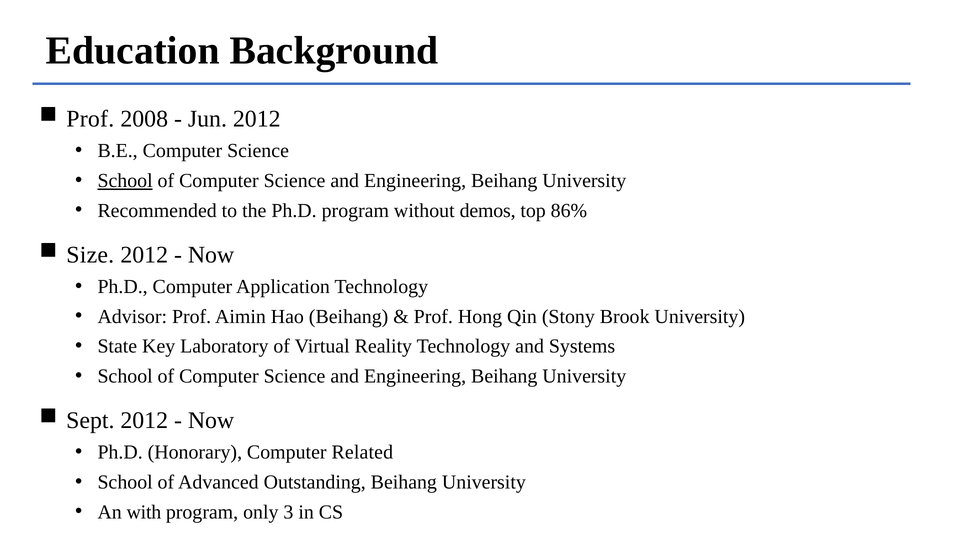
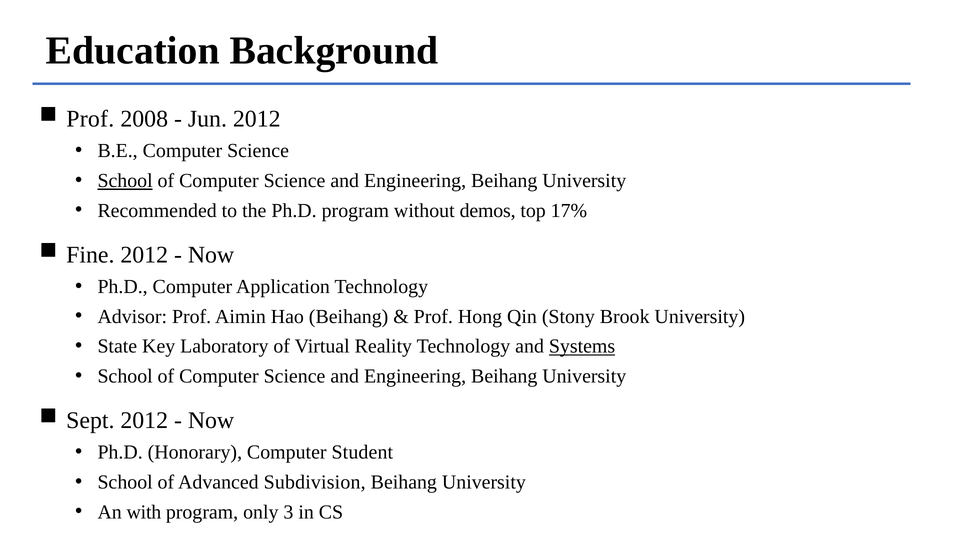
86%: 86% -> 17% (569, 211)
Size: Size -> Fine (90, 255)
Systems underline: none -> present (582, 346)
Related: Related -> Student (362, 452)
Outstanding: Outstanding -> Subdivision (315, 482)
